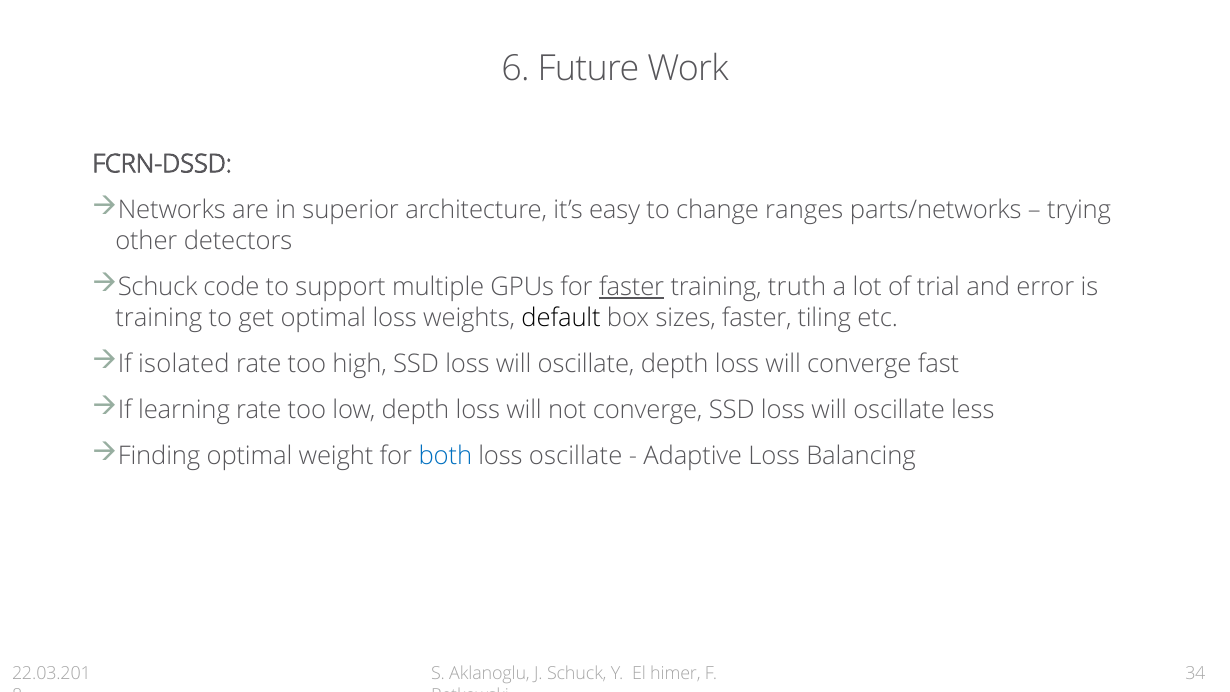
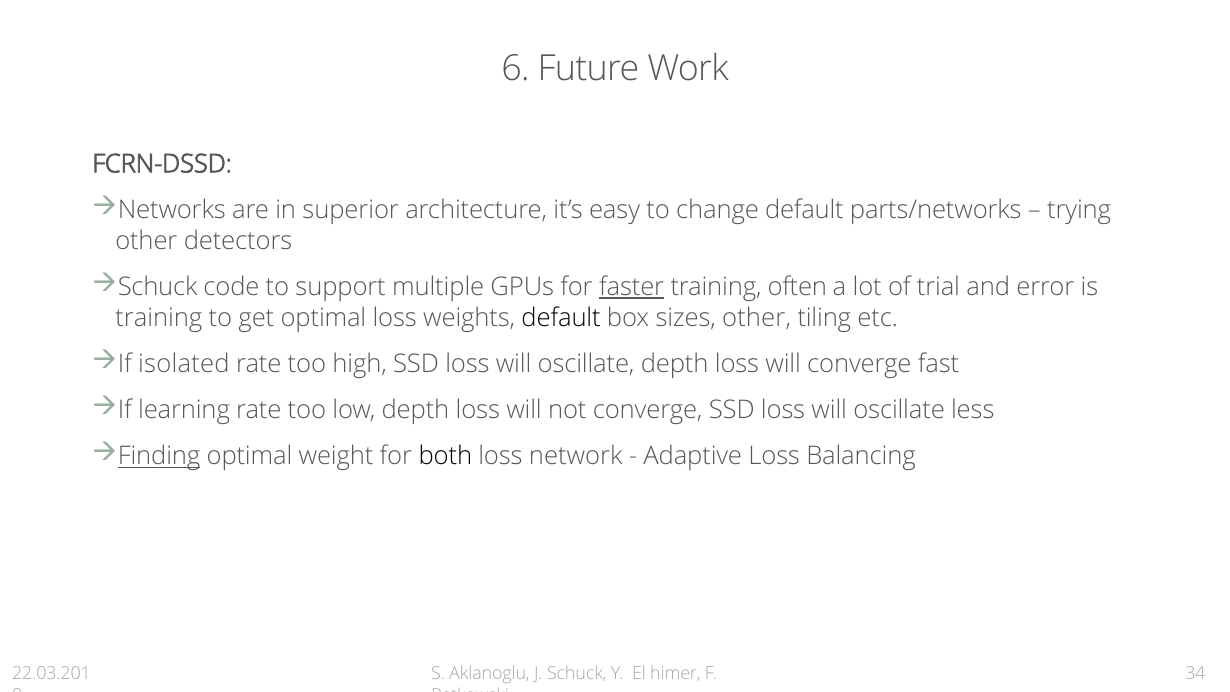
change ranges: ranges -> default (804, 210)
truth: truth -> often (797, 287)
sizes faster: faster -> other (757, 318)
Finding underline: none -> present (159, 456)
both colour: blue -> black (445, 456)
loss oscillate: oscillate -> network (576, 456)
